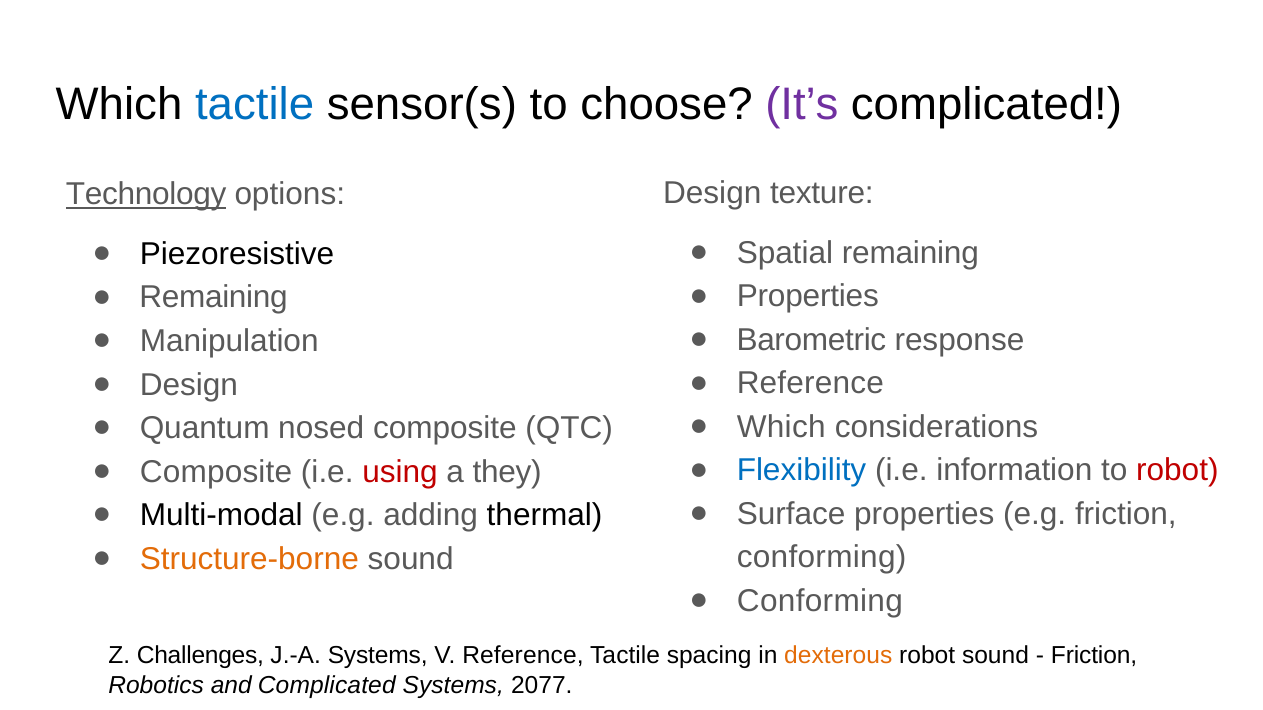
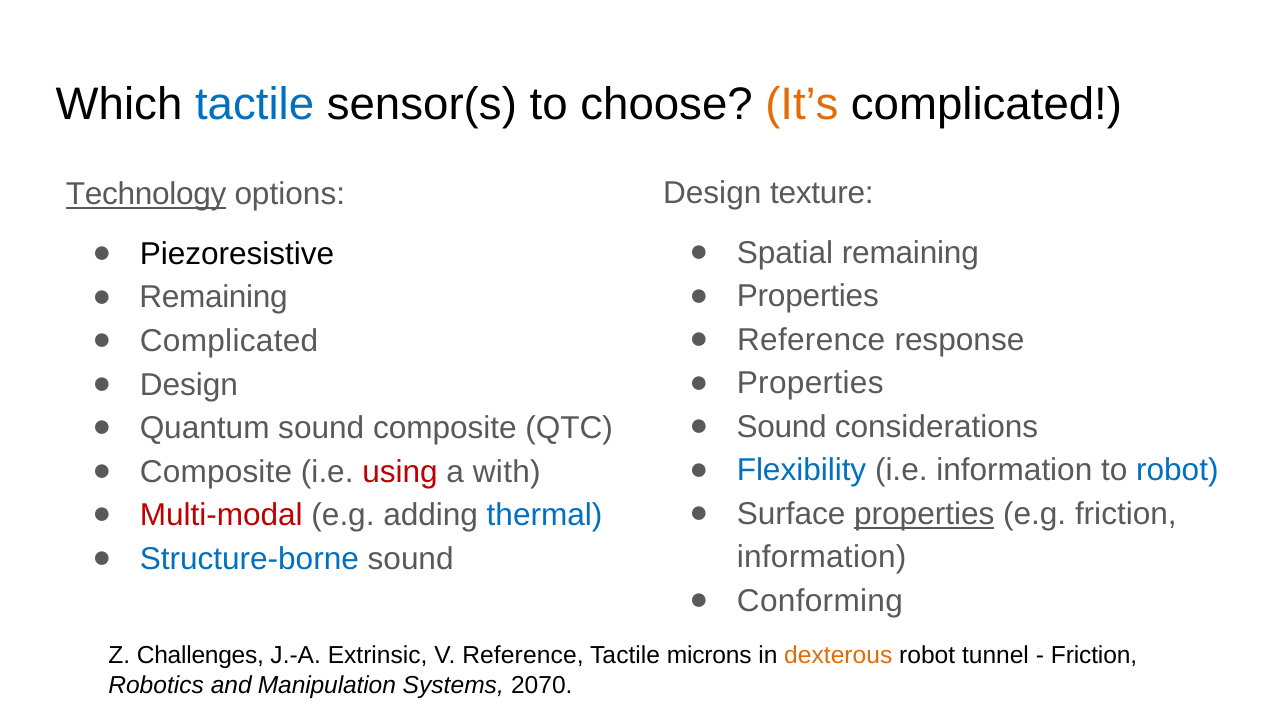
It’s colour: purple -> orange (802, 105)
Barometric: Barometric -> Reference (811, 340)
Manipulation: Manipulation -> Complicated (229, 341)
Reference: Reference -> Properties (810, 384)
Which: Which -> Sound (782, 427)
Quantum nosed: nosed -> sound (321, 428)
robot colour: red -> blue (1177, 471)
they: they -> with (507, 472)
properties underline: none -> present (924, 514)
Multi-modal colour: black -> red (221, 516)
thermal colour: black -> blue (545, 516)
Structure-borne colour: orange -> blue (249, 559)
conforming: conforming -> information (822, 558)
J.-A Systems: Systems -> Extrinsic (378, 656)
spacing: spacing -> microns (709, 656)
robot sound: sound -> tunnel (995, 656)
and Complicated: Complicated -> Manipulation (327, 686)
2077: 2077 -> 2070 (542, 686)
